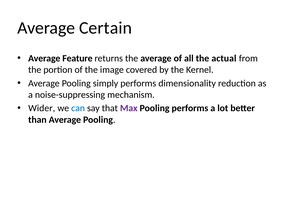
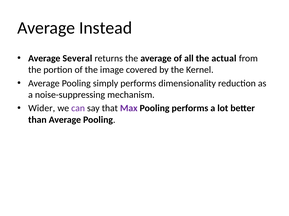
Certain: Certain -> Instead (106, 28)
Feature: Feature -> Several (77, 58)
can colour: blue -> purple (78, 109)
